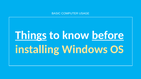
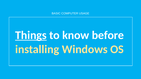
before underline: present -> none (108, 35)
